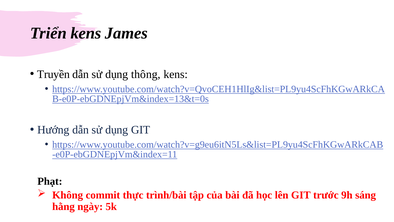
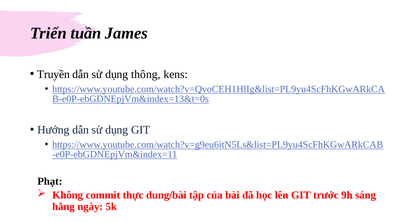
Triển kens: kens -> tuần (86, 33)
trình/bài: trình/bài -> dung/bài (166, 195)
